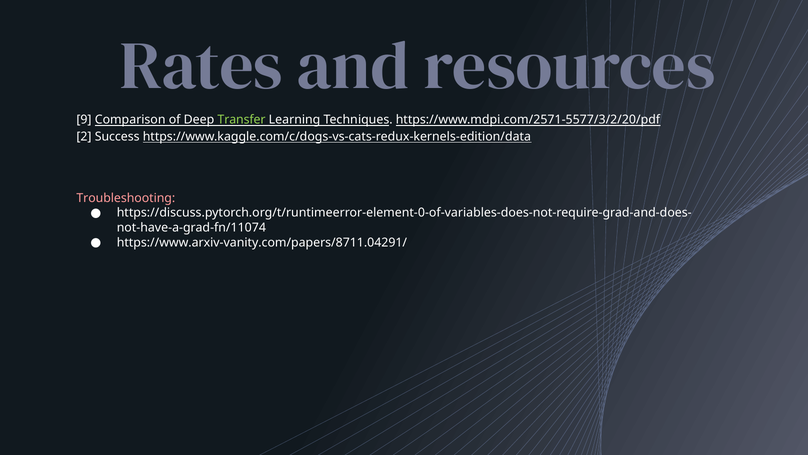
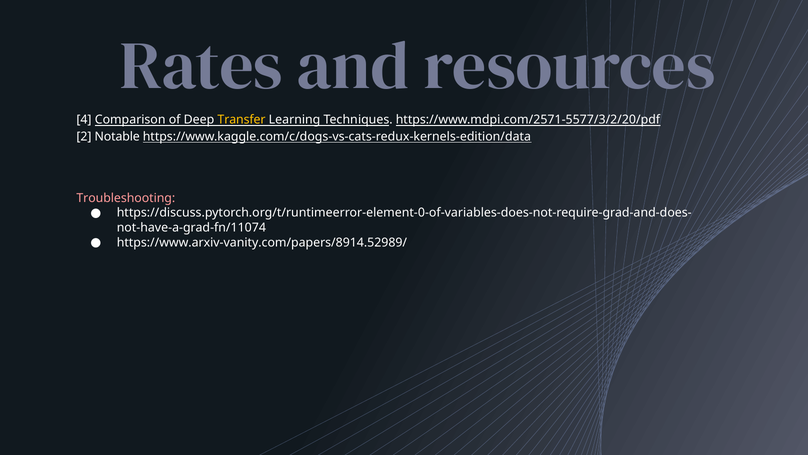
9: 9 -> 4 (84, 120)
Transfer colour: light green -> yellow (242, 120)
Success: Success -> Notable (117, 137)
https://www.arxiv-vanity.com/papers/8711.04291/: https://www.arxiv-vanity.com/papers/8711.04291/ -> https://www.arxiv-vanity.com/papers/8914.52989/ (262, 242)
